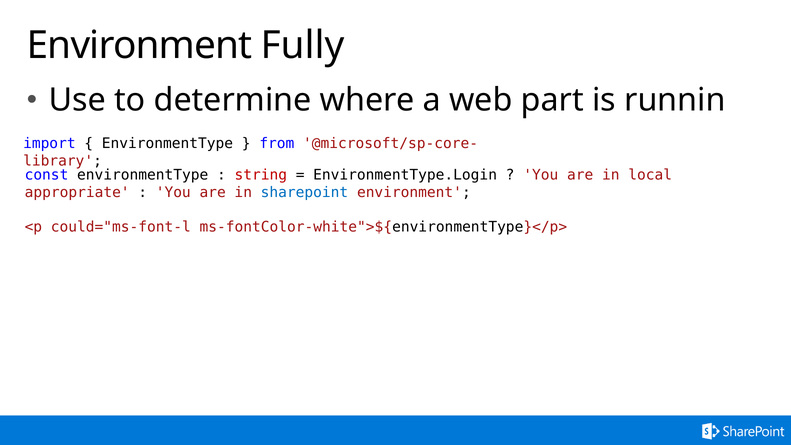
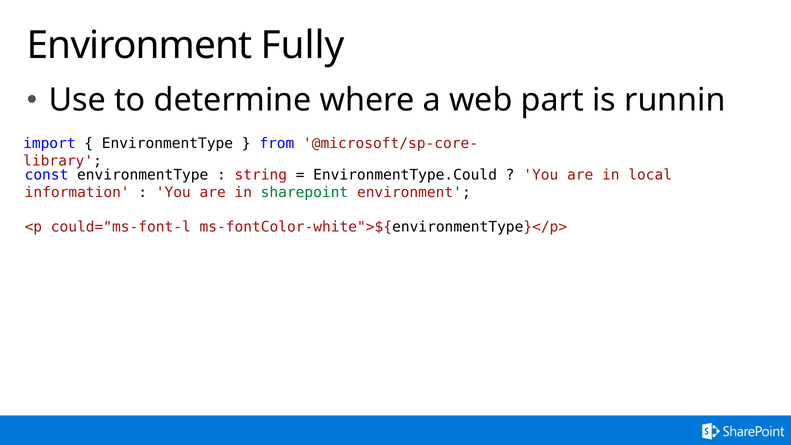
EnvironmentType.Login: EnvironmentType.Login -> EnvironmentType.Could (405, 175)
appropriate: appropriate -> information (77, 192)
sharepoint colour: blue -> green (304, 192)
